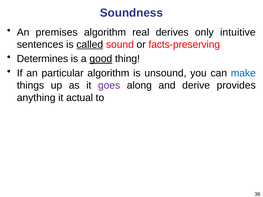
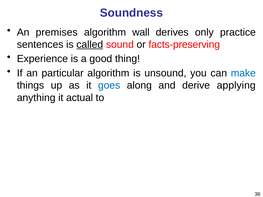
real: real -> wall (141, 32)
intuitive: intuitive -> practice (238, 32)
Determines: Determines -> Experience (42, 59)
good underline: present -> none (101, 59)
goes colour: purple -> blue (109, 85)
provides: provides -> applying (236, 85)
